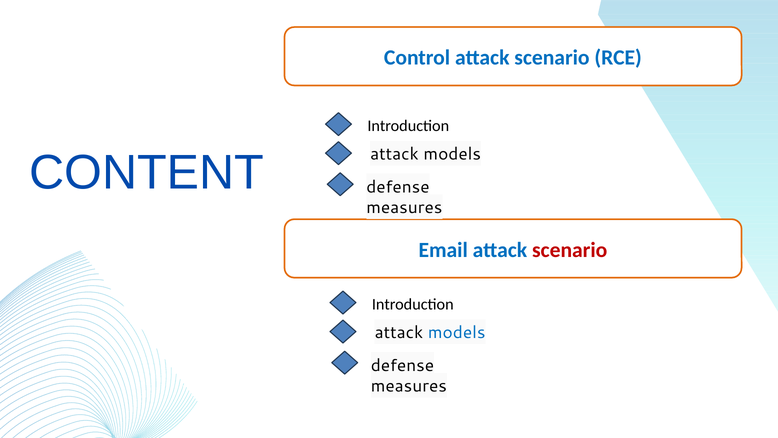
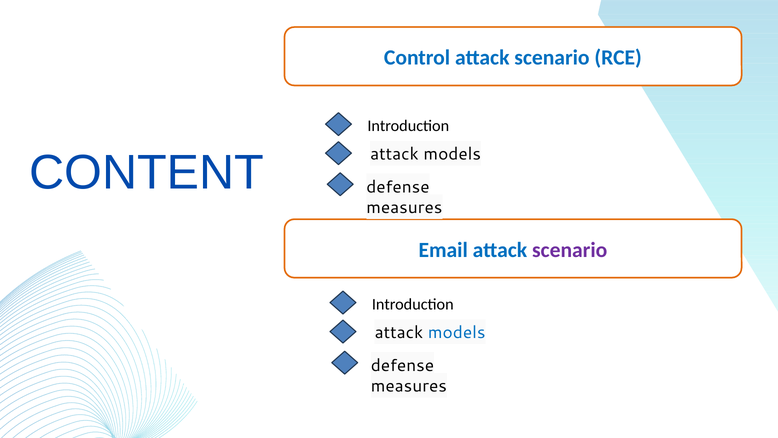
scenario colour: red -> purple (570, 250)
